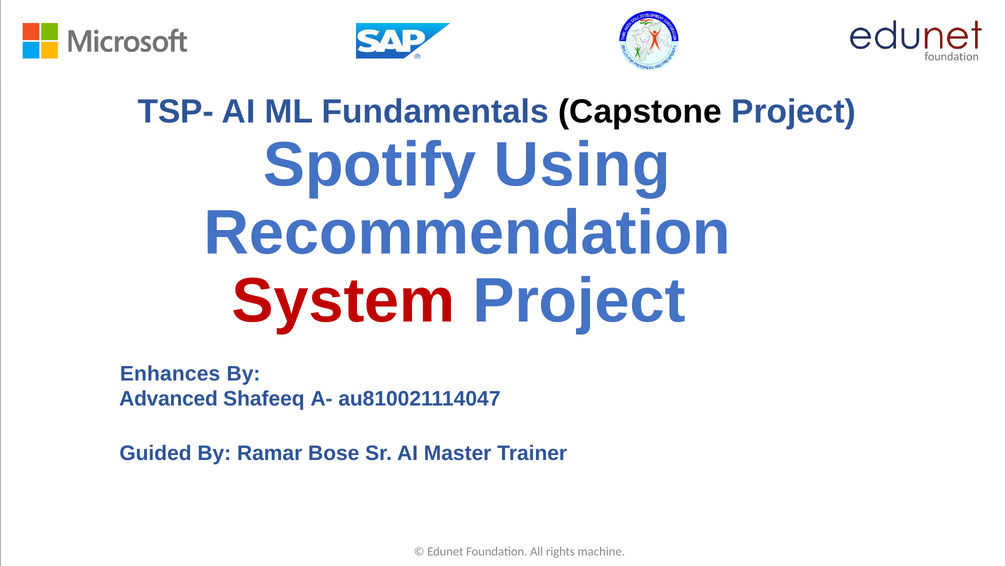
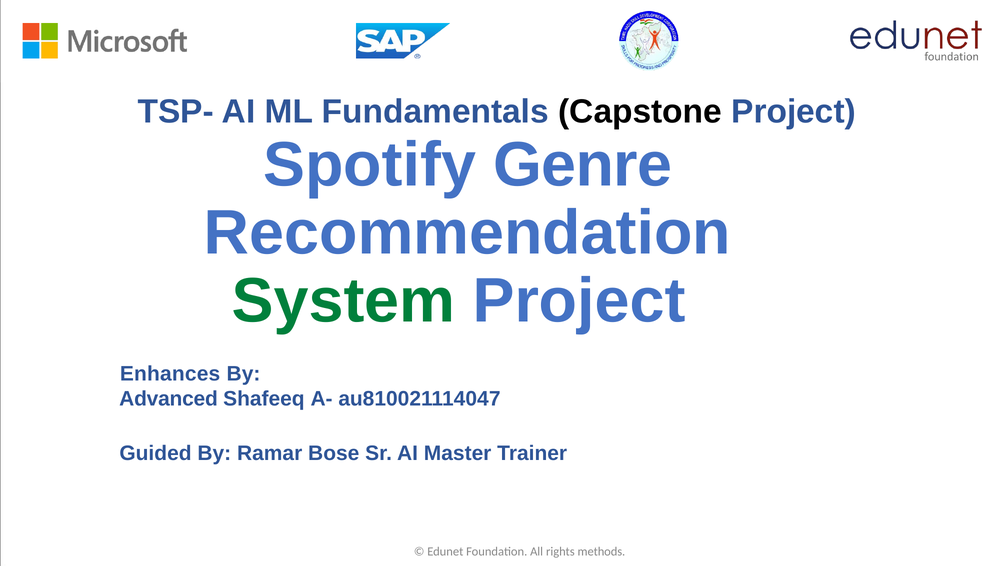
Using: Using -> Genre (583, 165)
System colour: red -> green (344, 301)
machine: machine -> methods (601, 551)
